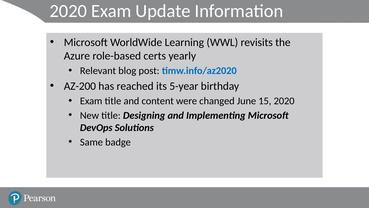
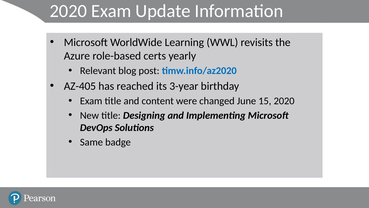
AZ-200: AZ-200 -> AZ-405 (80, 86)
5-year: 5-year -> 3-year (184, 86)
